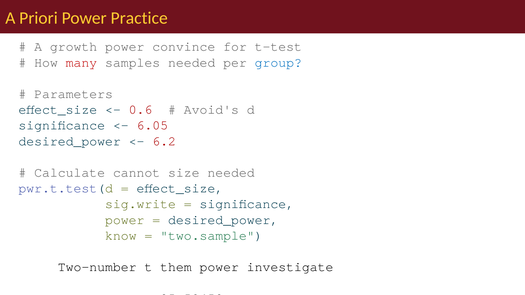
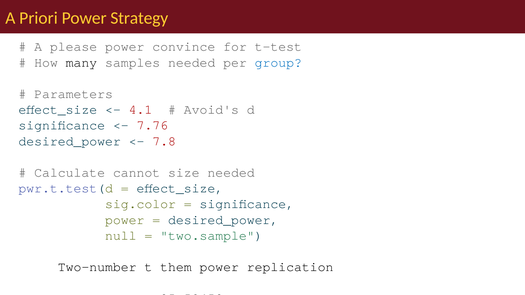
Practice: Practice -> Strategy (139, 18)
growth: growth -> please (74, 47)
many colour: red -> black (81, 62)
0.6: 0.6 -> 4.1 (141, 110)
6.05: 6.05 -> 7.76 (152, 125)
6.2: 6.2 -> 7.8 (164, 141)
sig.write: sig.write -> sig.color (141, 204)
know: know -> null (121, 236)
investigate: investigate -> replication (290, 267)
